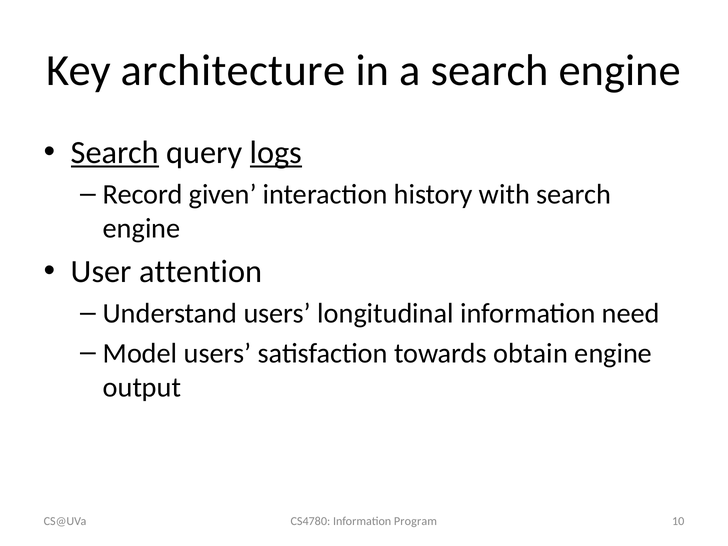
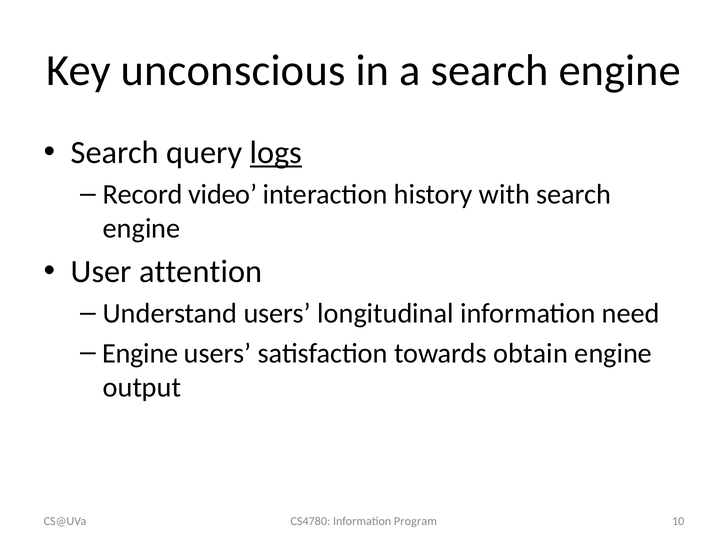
architecture: architecture -> unconscious (233, 70)
Search underline: present -> none (115, 153)
given: given -> video (223, 195)
Model: Model -> Engine (140, 353)
